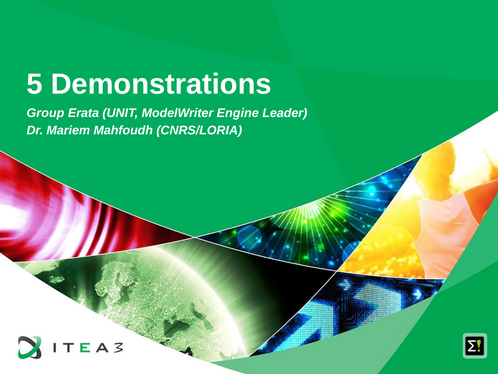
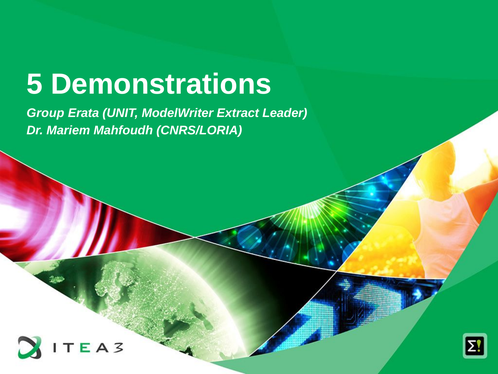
Engine: Engine -> Extract (238, 113)
